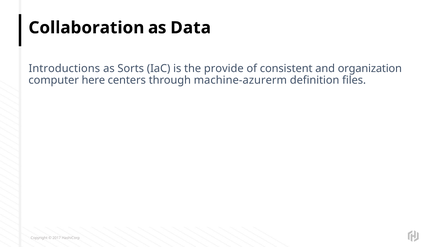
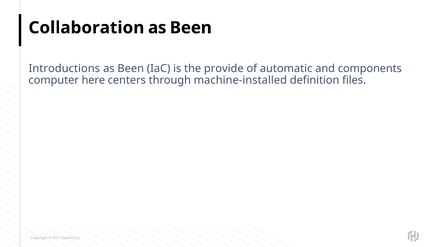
Data: Data -> Been (191, 28)
Sorts: Sorts -> Been (131, 69)
consistent: consistent -> automatic (286, 69)
organization: organization -> components (370, 69)
machine-azurerm: machine-azurerm -> machine-installed (240, 80)
